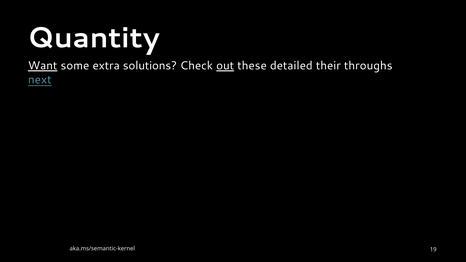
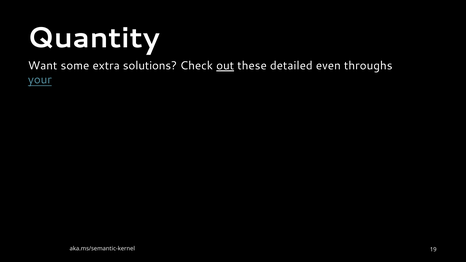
Want underline: present -> none (43, 66)
their: their -> even (328, 66)
next: next -> your (40, 80)
